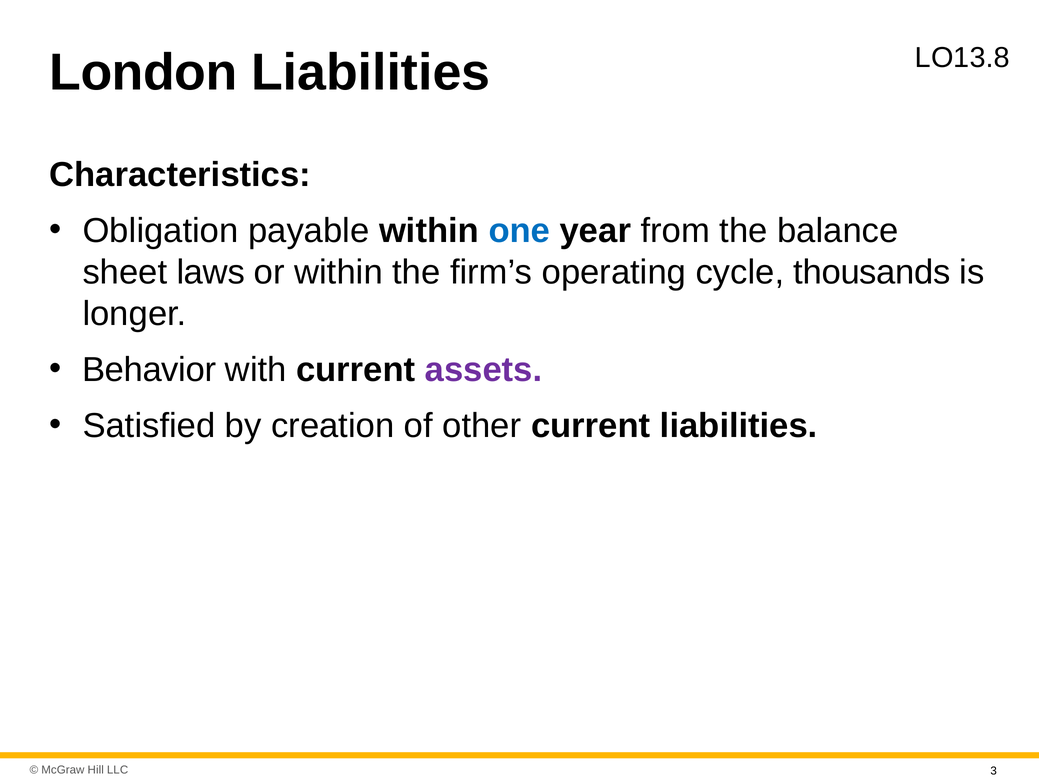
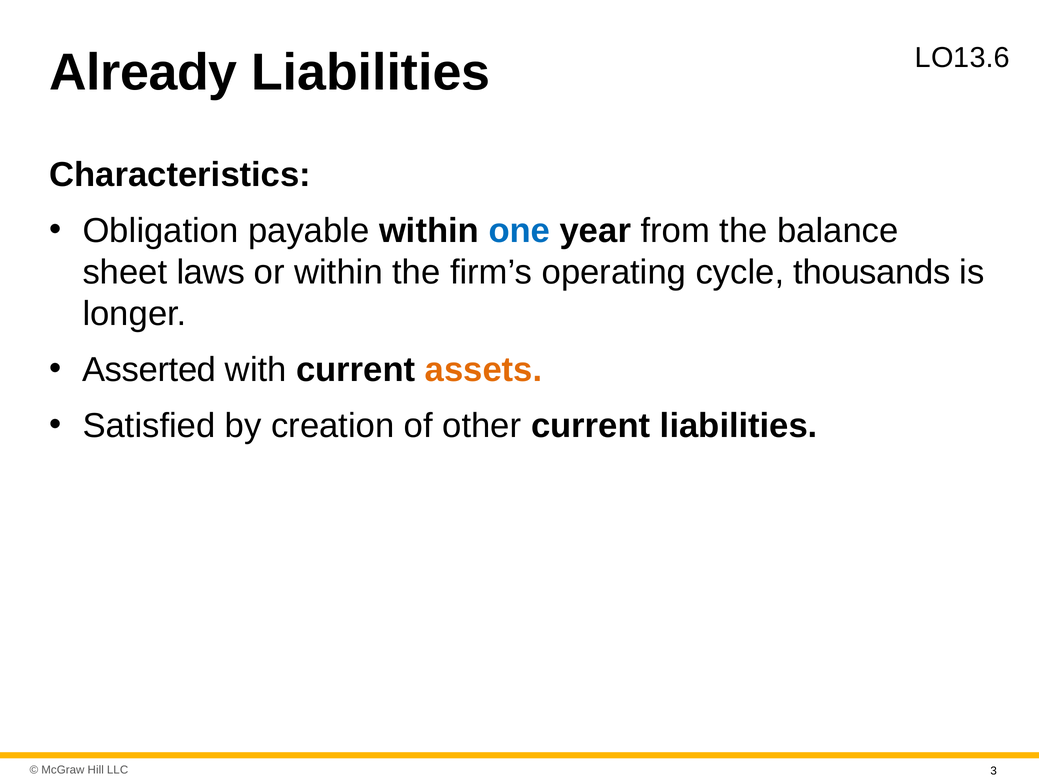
London: London -> Already (143, 73)
O13.8: O13.8 -> O13.6 (970, 58)
Behavior: Behavior -> Asserted (149, 370)
assets colour: purple -> orange (484, 370)
